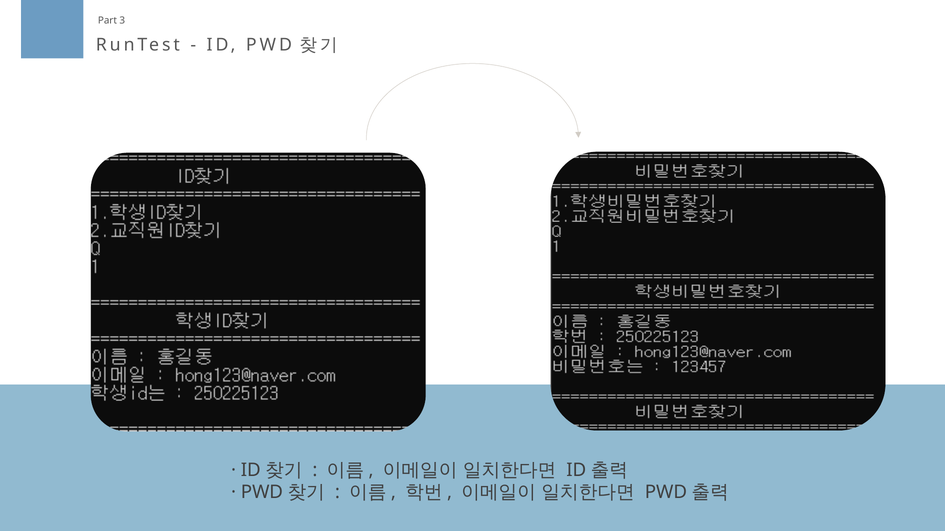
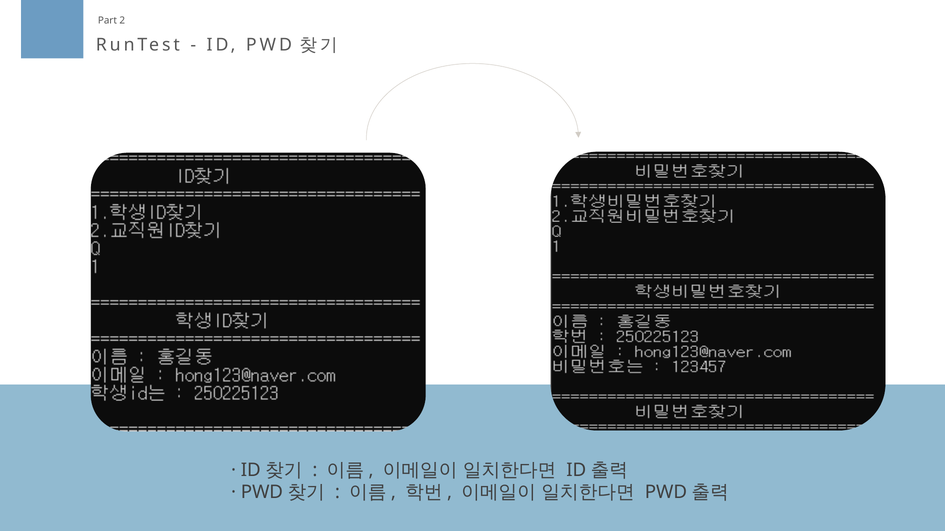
3: 3 -> 2 (122, 21)
